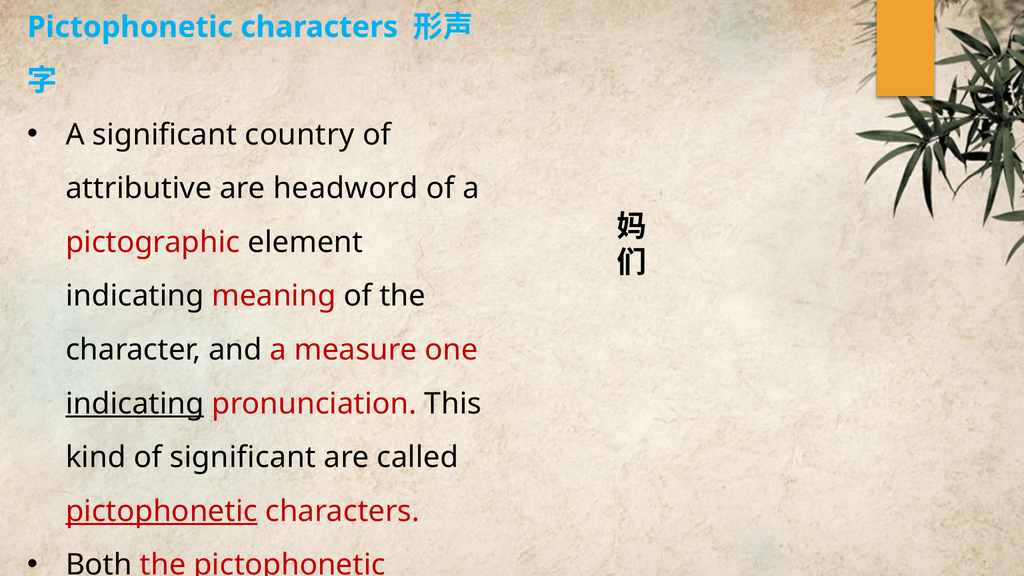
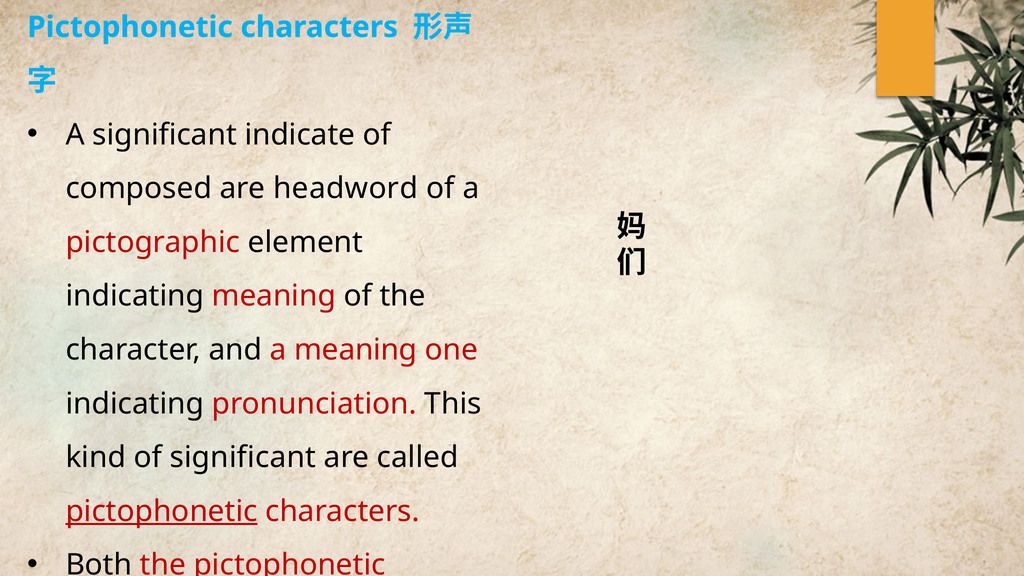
country: country -> indicate (300, 135)
attributive: attributive -> composed (139, 189)
a measure: measure -> meaning (356, 350)
indicating underline: present -> none (135, 404)
